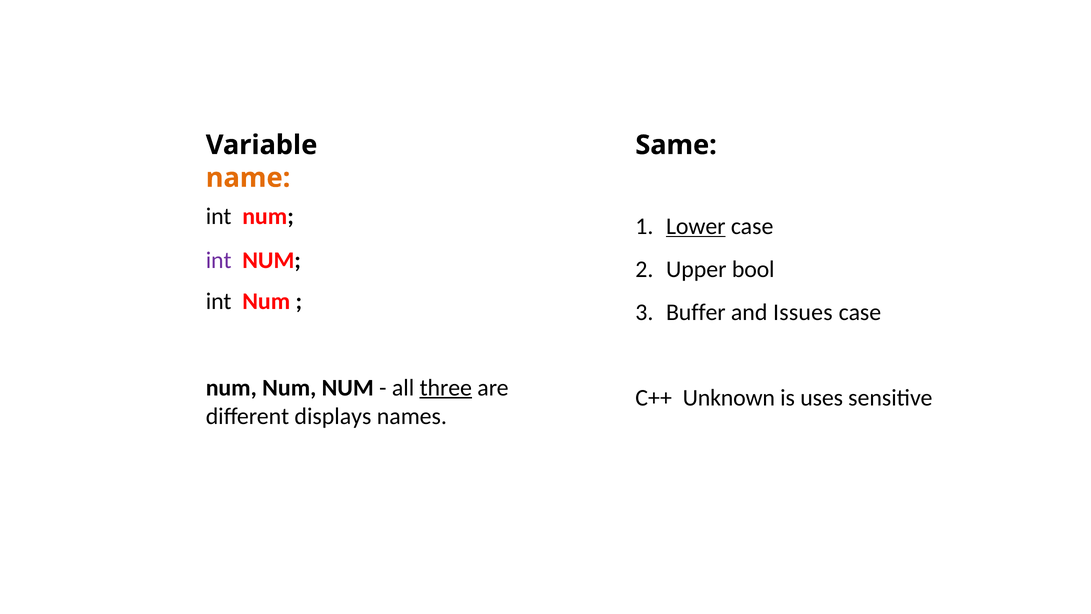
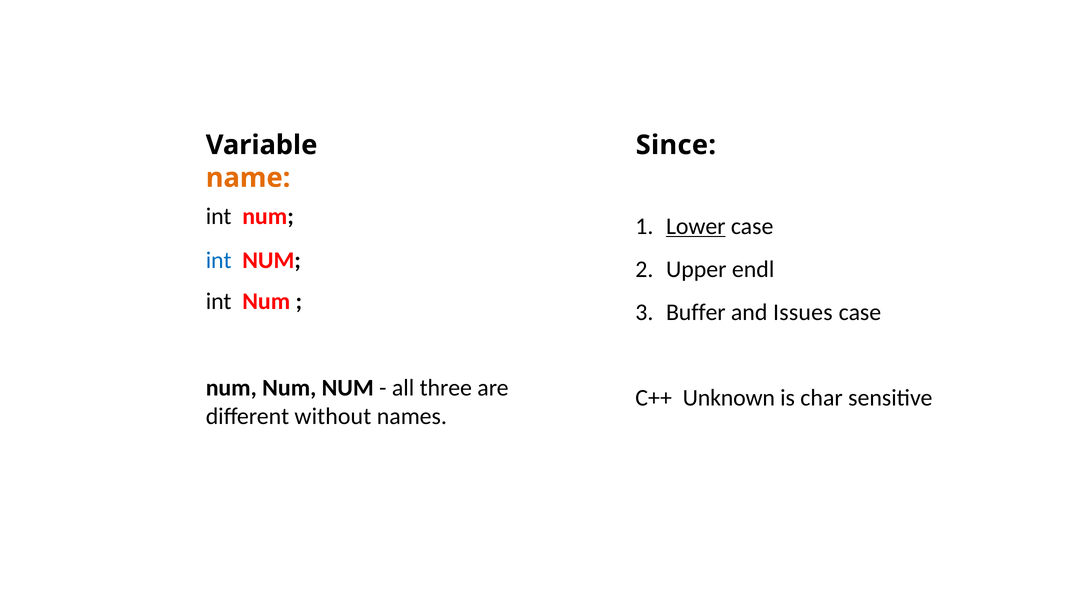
Same: Same -> Since (676, 145)
int colour: purple -> blue (219, 260)
bool: bool -> endl (753, 269)
three underline: present -> none (446, 387)
uses: uses -> char (822, 398)
displays: displays -> without (333, 416)
